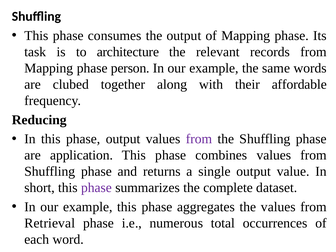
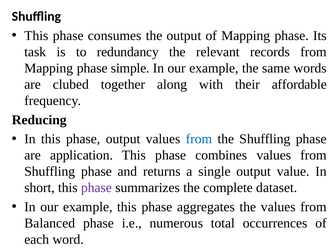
architecture: architecture -> redundancy (128, 52)
person: person -> simple (130, 68)
from colour: purple -> blue (199, 139)
Retrieval: Retrieval -> Balanced (50, 223)
